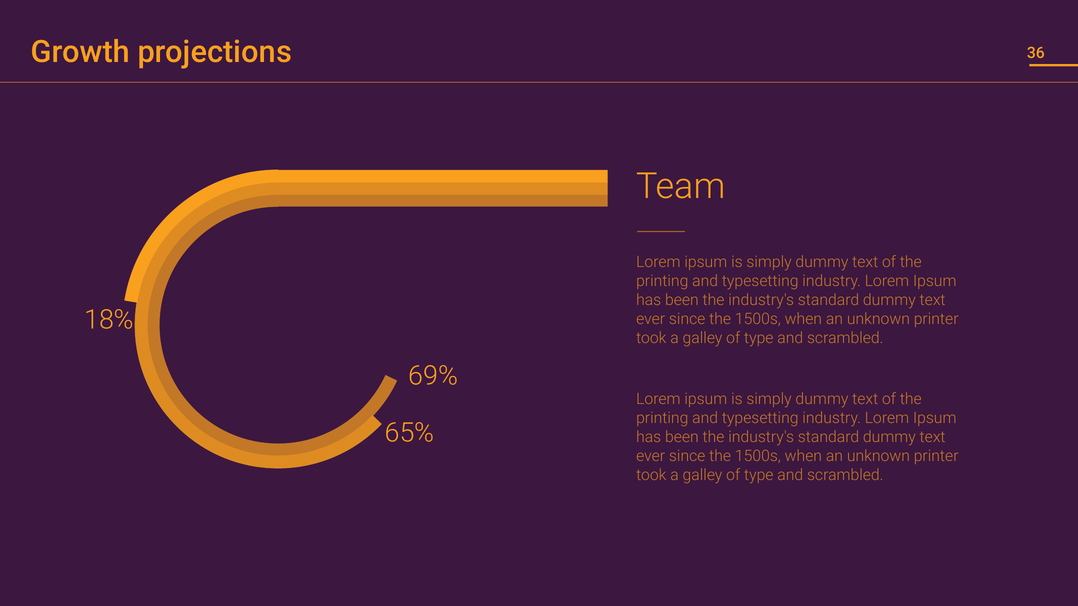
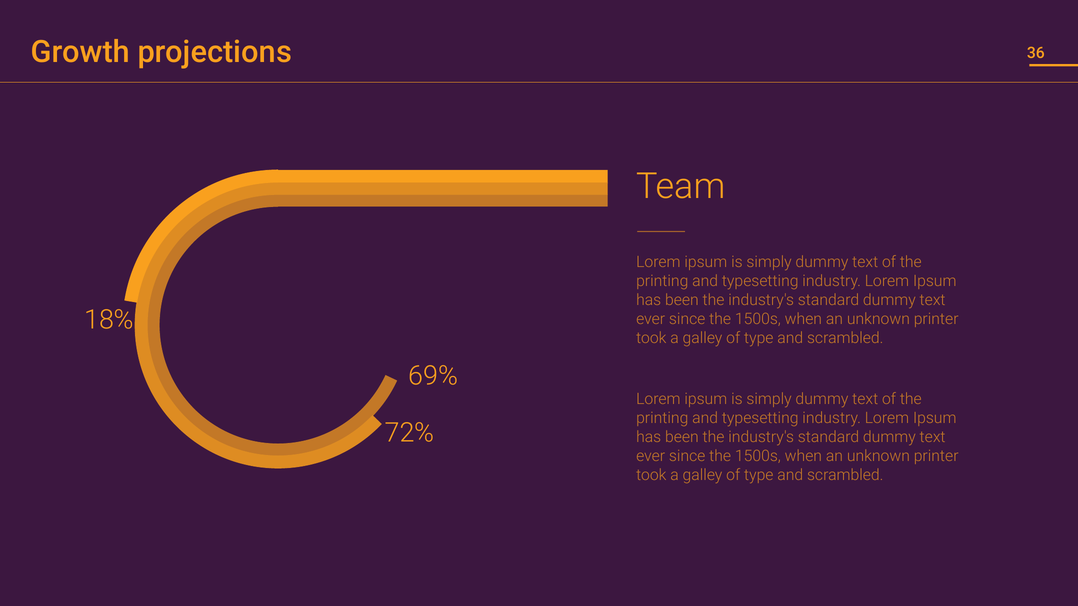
65%: 65% -> 72% (410, 433)
